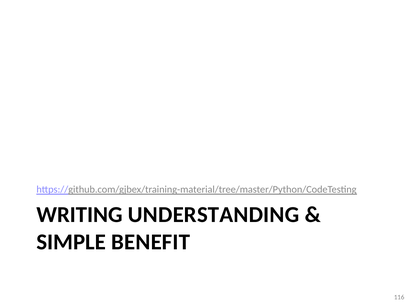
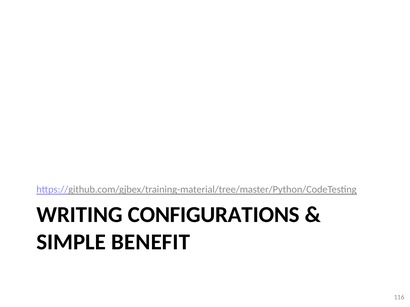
UNDERSTANDING: UNDERSTANDING -> CONFIGURATIONS (214, 215)
